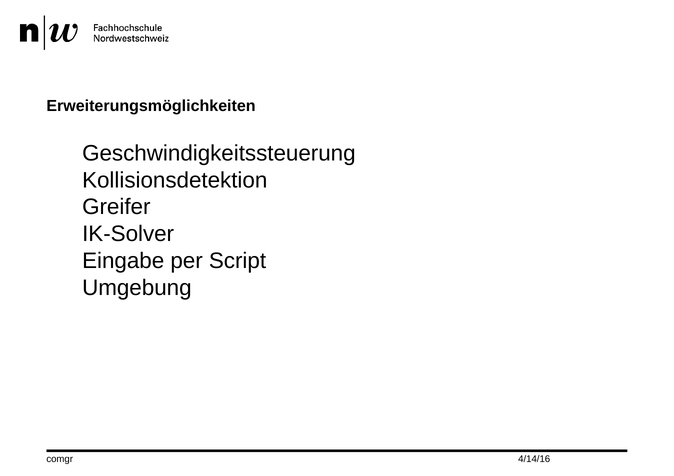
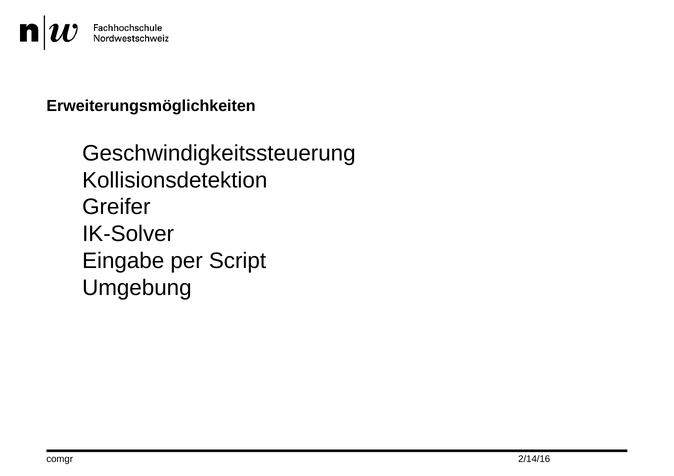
4/14/16: 4/14/16 -> 2/14/16 (534, 460)
